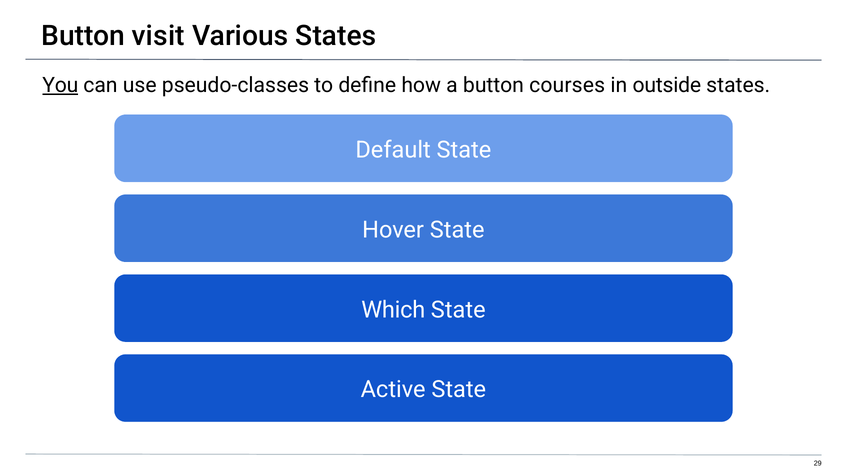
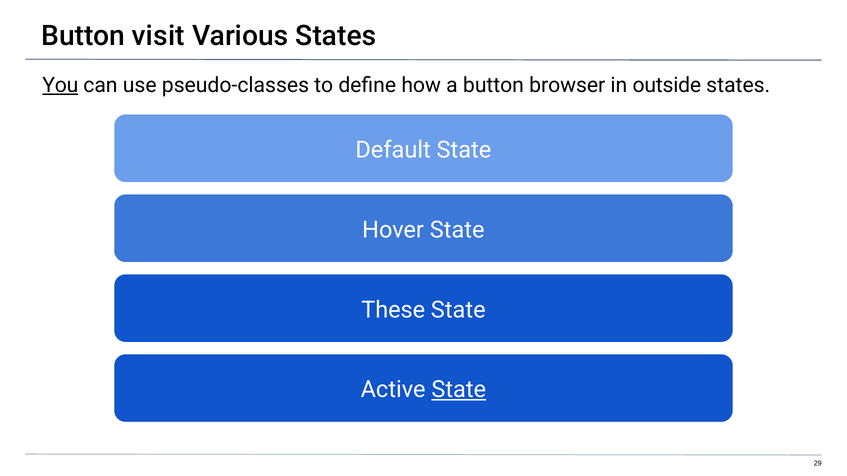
courses: courses -> browser (567, 85)
Which: Which -> These (393, 310)
State underline: none -> present (459, 390)
